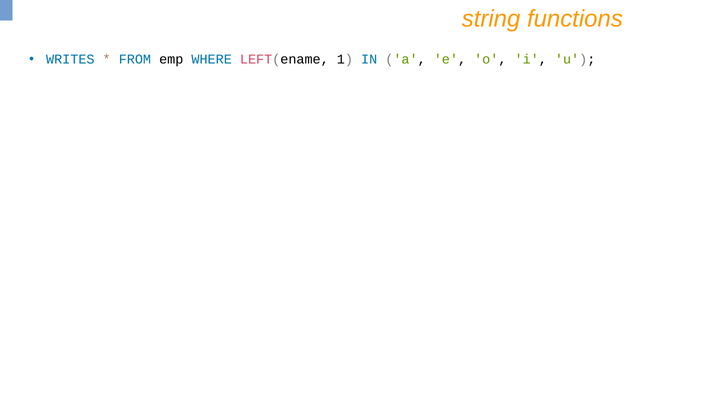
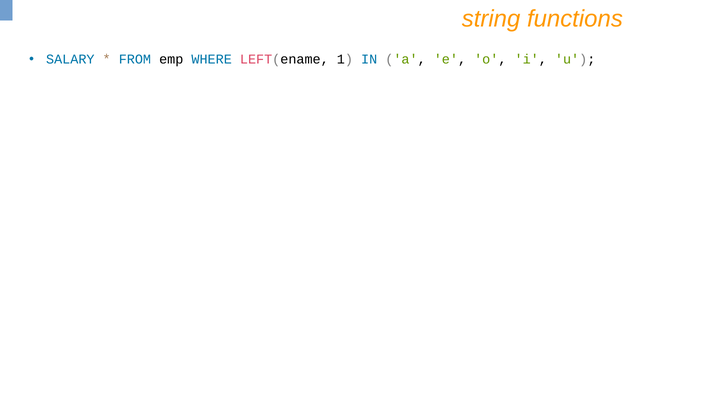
WRITES: WRITES -> SALARY (70, 59)
